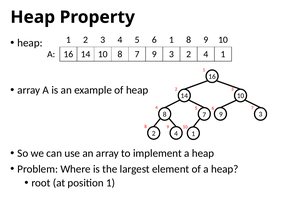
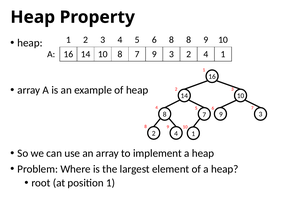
6 1: 1 -> 8 (171, 40)
